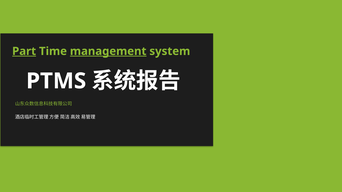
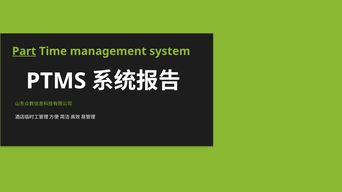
management underline: present -> none (108, 51)
